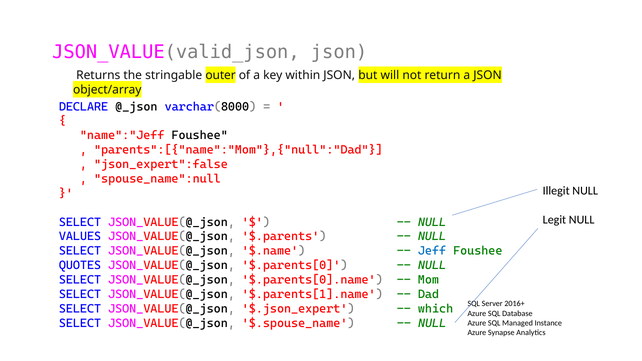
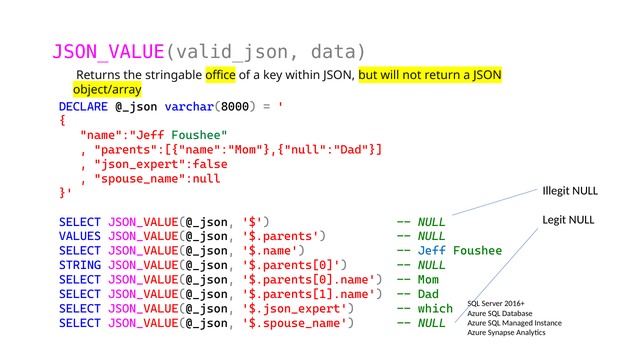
JSON_VALUE(valid_json json: json -> data (339, 52)
outer: outer -> office (221, 75)
Foushee colour: black -> green (200, 135)
QUOTES: QUOTES -> STRING (80, 265)
